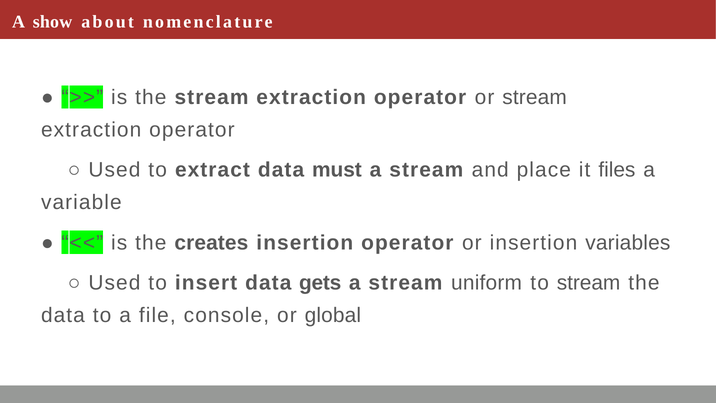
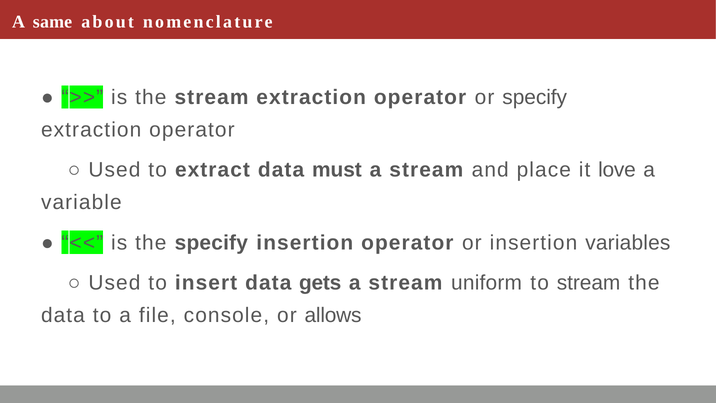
show: show -> same (53, 22)
or stream: stream -> specify (535, 97)
files: files -> love (617, 170)
the creates: creates -> specify (211, 243)
global: global -> allows (333, 315)
